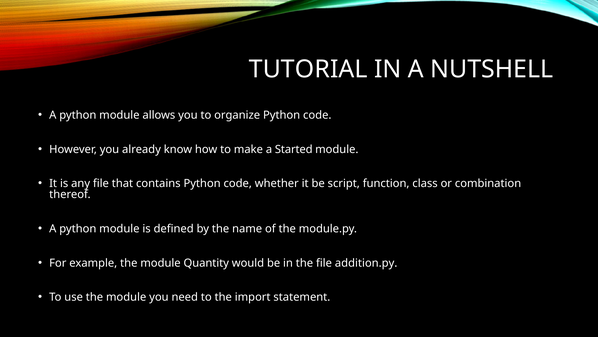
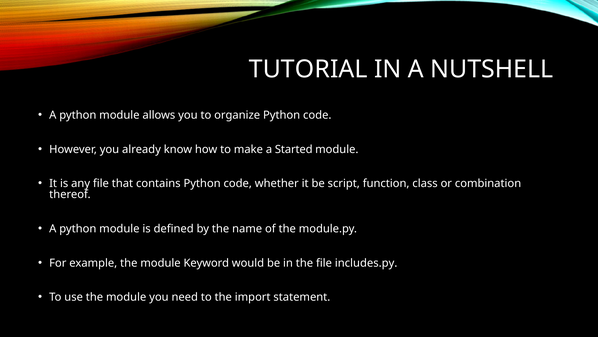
Quantity: Quantity -> Keyword (206, 263)
addition.py: addition.py -> includes.py (366, 263)
